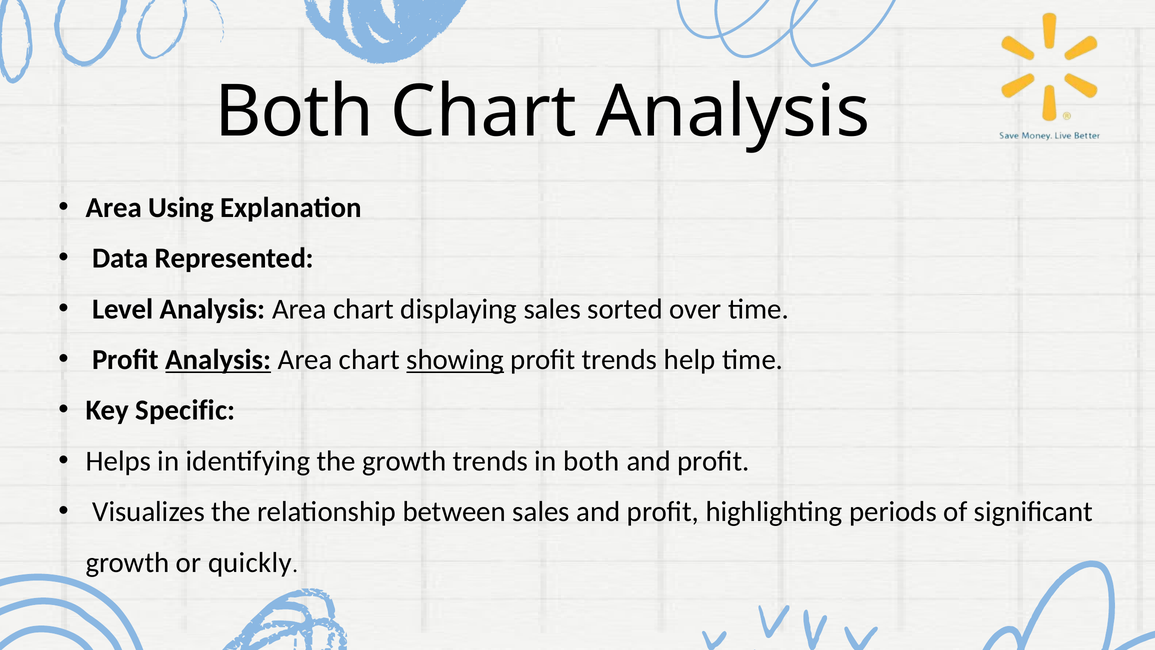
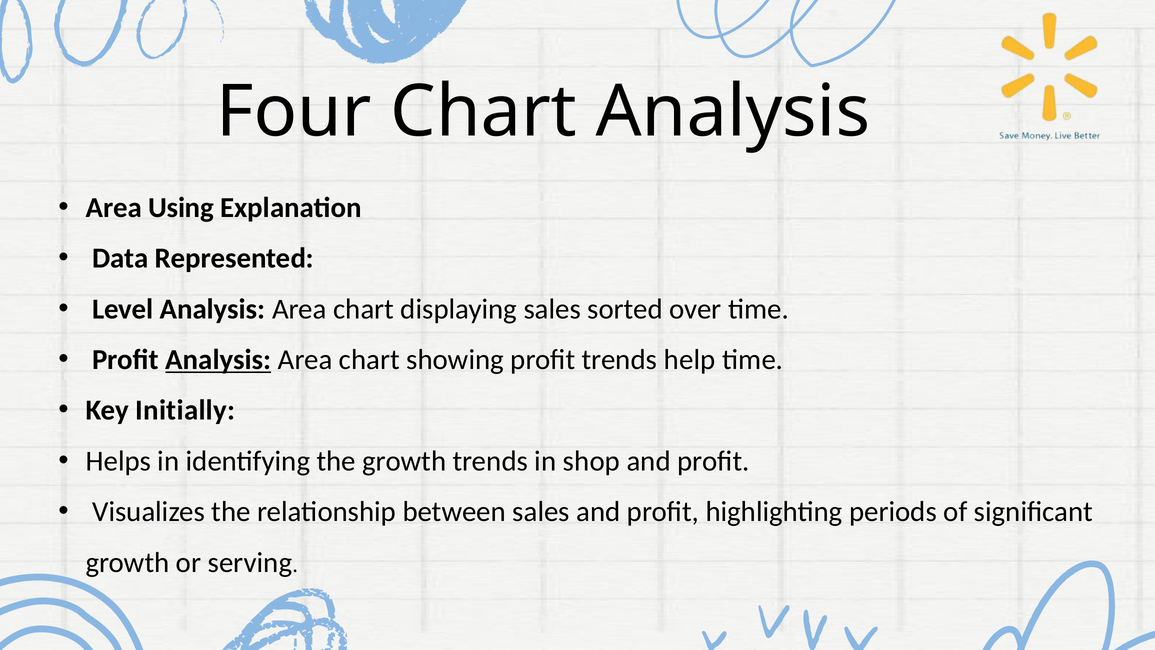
Both: Both -> Four (294, 112)
showing underline: present -> none (455, 360)
Specific: Specific -> Initially (185, 410)
in both: both -> shop (591, 461)
quickly: quickly -> serving (250, 562)
